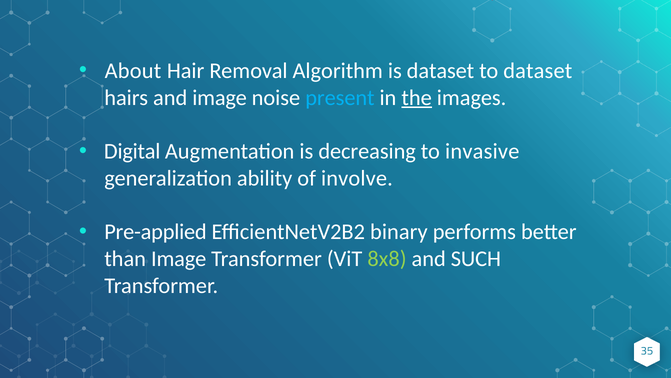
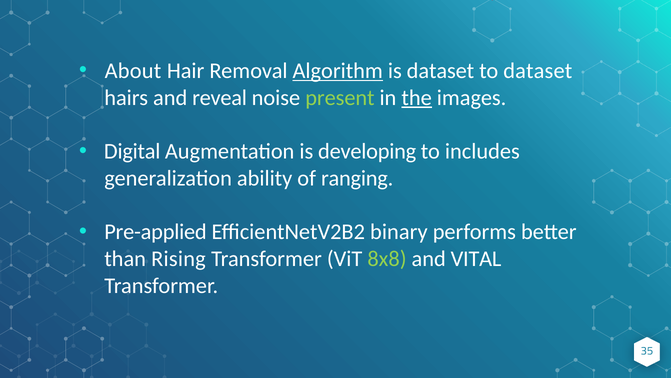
Algorithm underline: none -> present (338, 71)
and image: image -> reveal (220, 98)
present colour: light blue -> light green (340, 98)
decreasing: decreasing -> developing (367, 151)
invasive: invasive -> includes (482, 151)
involve: involve -> ranging (357, 178)
than Image: Image -> Rising (178, 259)
SUCH: SUCH -> VITAL (476, 259)
